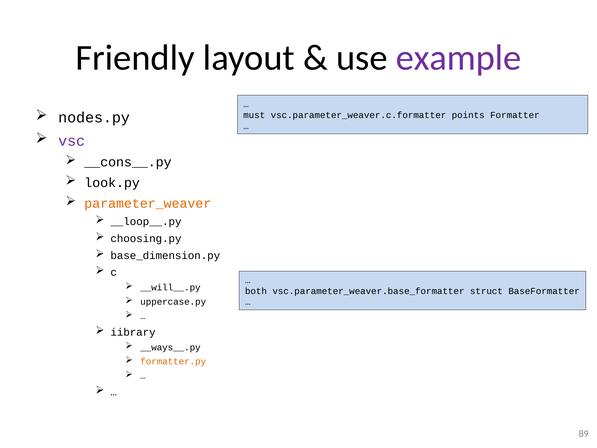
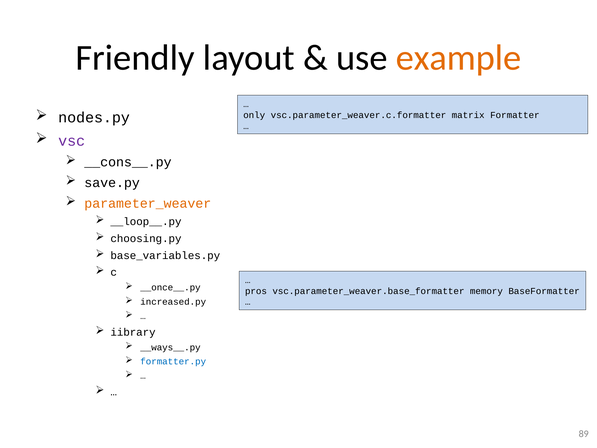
example colour: purple -> orange (459, 58)
must: must -> only (254, 115)
points: points -> matrix (468, 115)
look.py: look.py -> save.py (112, 183)
base_dimension.py: base_dimension.py -> base_variables.py (165, 255)
__will__.py: __will__.py -> __once__.py (170, 287)
both: both -> pros (256, 291)
struct: struct -> memory (486, 291)
uppercase.py: uppercase.py -> increased.py (173, 302)
formatter.py colour: orange -> blue (173, 361)
